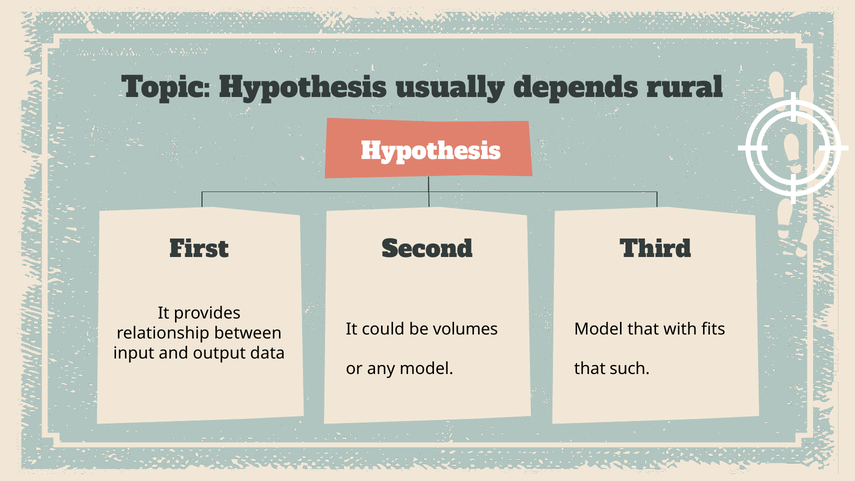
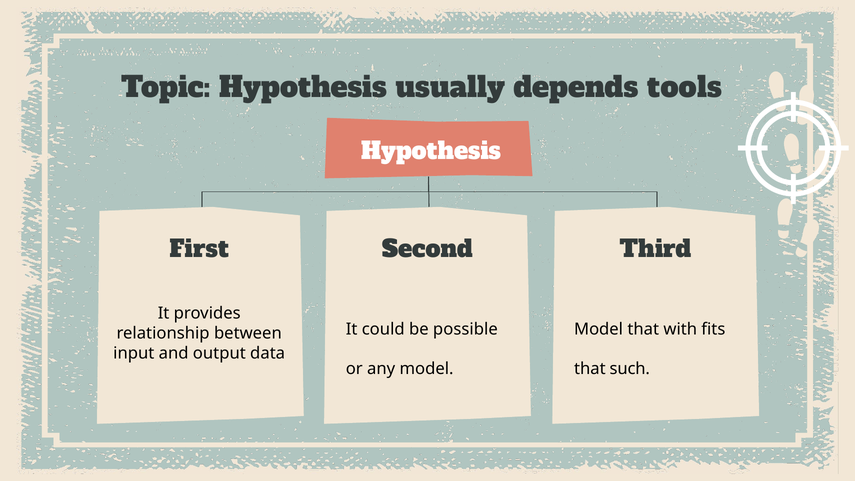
rural: rural -> tools (685, 88)
volumes: volumes -> possible (465, 329)
